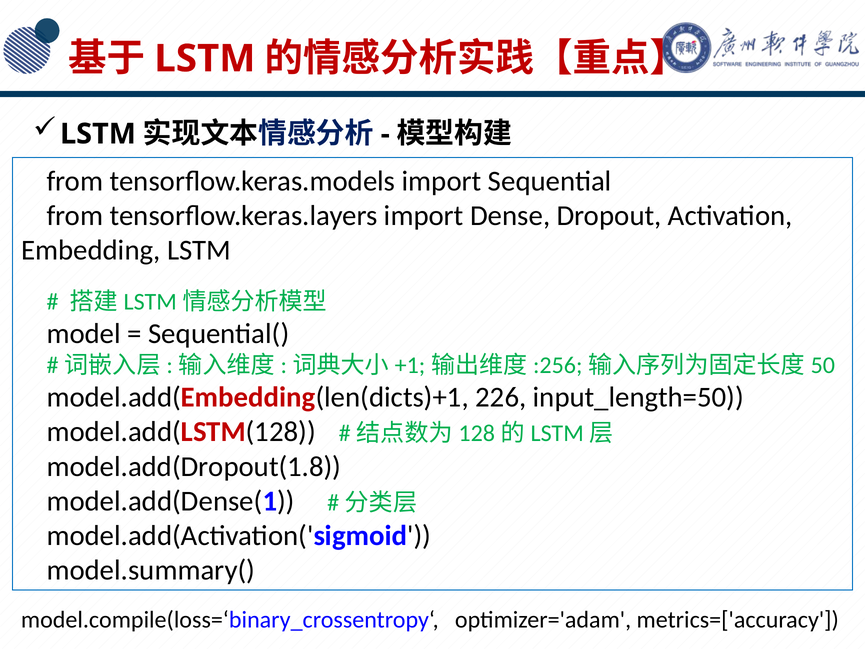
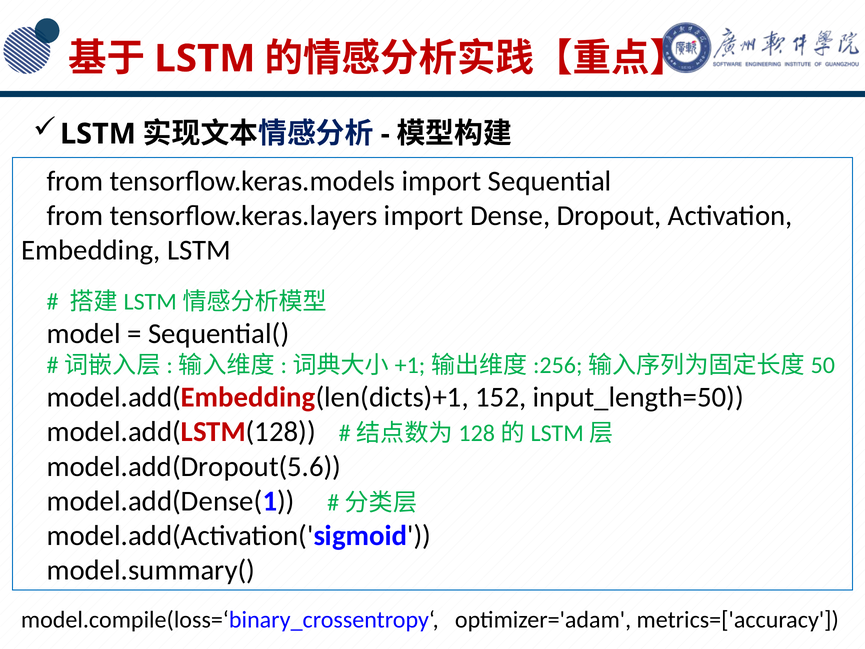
226: 226 -> 152 (501, 397)
model.add(Dropout(1.8: model.add(Dropout(1.8 -> model.add(Dropout(5.6 (194, 466)
